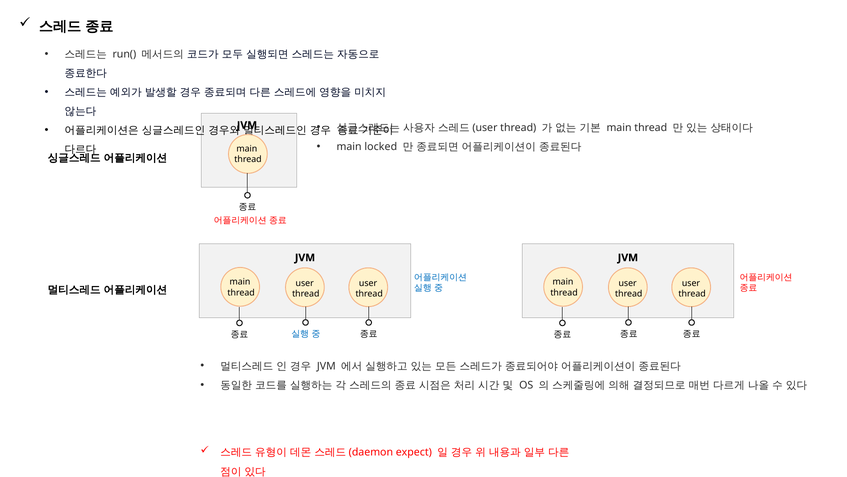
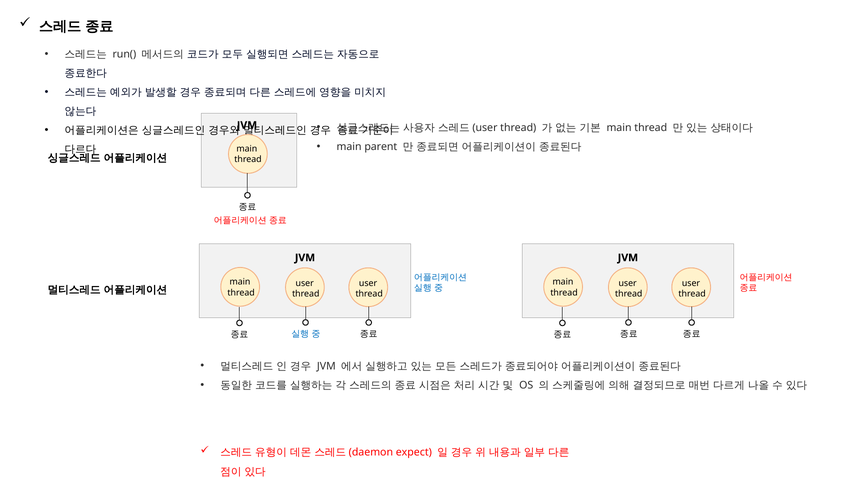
locked: locked -> parent (381, 146)
